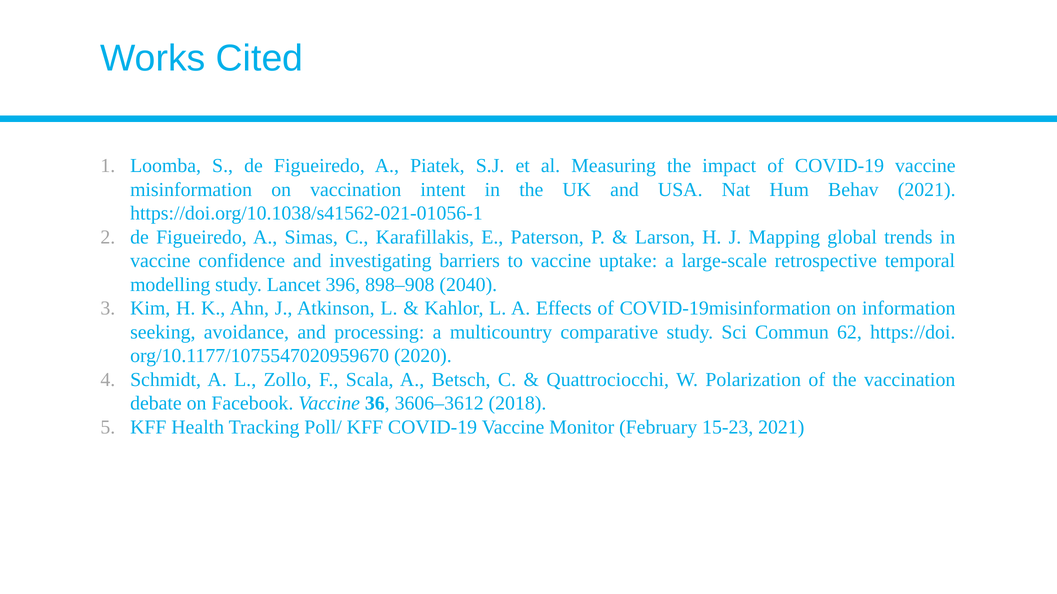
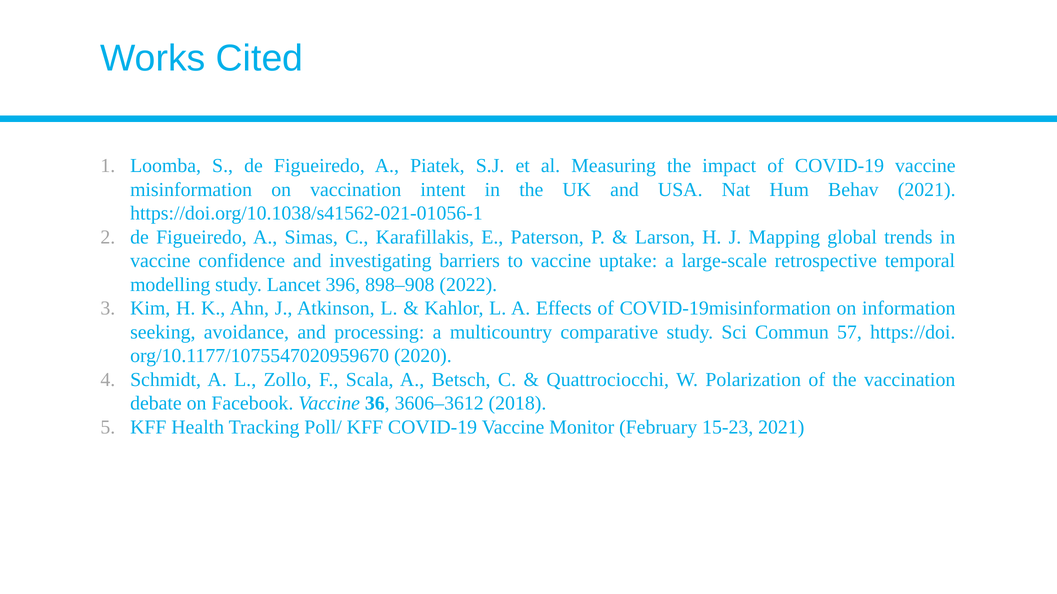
2040: 2040 -> 2022 (468, 285)
62: 62 -> 57 (849, 332)
